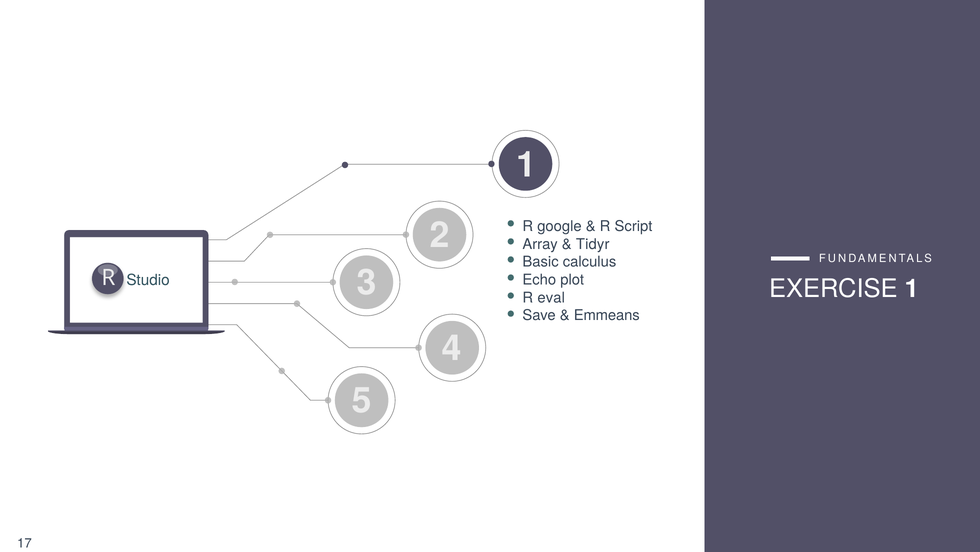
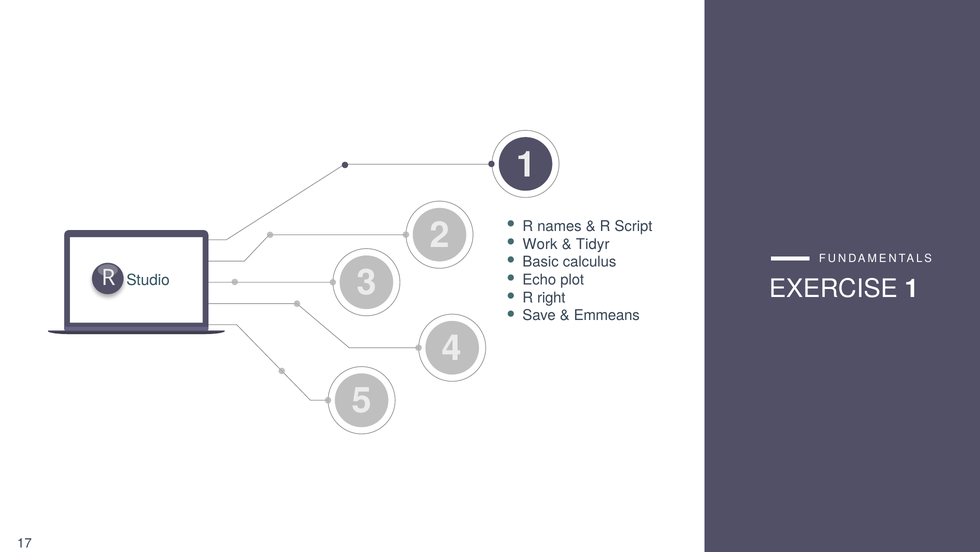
google: google -> names (559, 226)
Array: Array -> Work (540, 244)
eval: eval -> right (551, 297)
